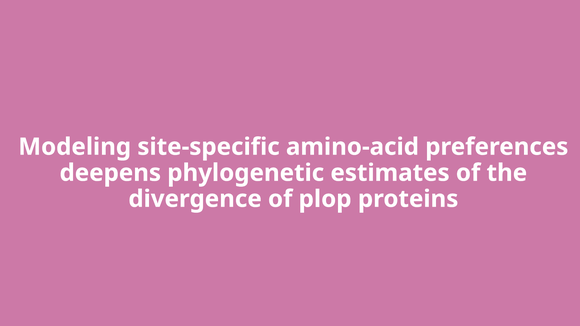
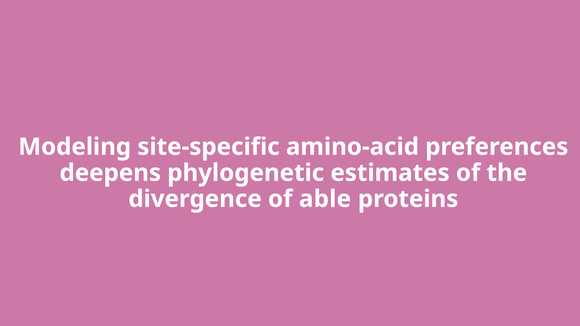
plop: plop -> able (325, 199)
